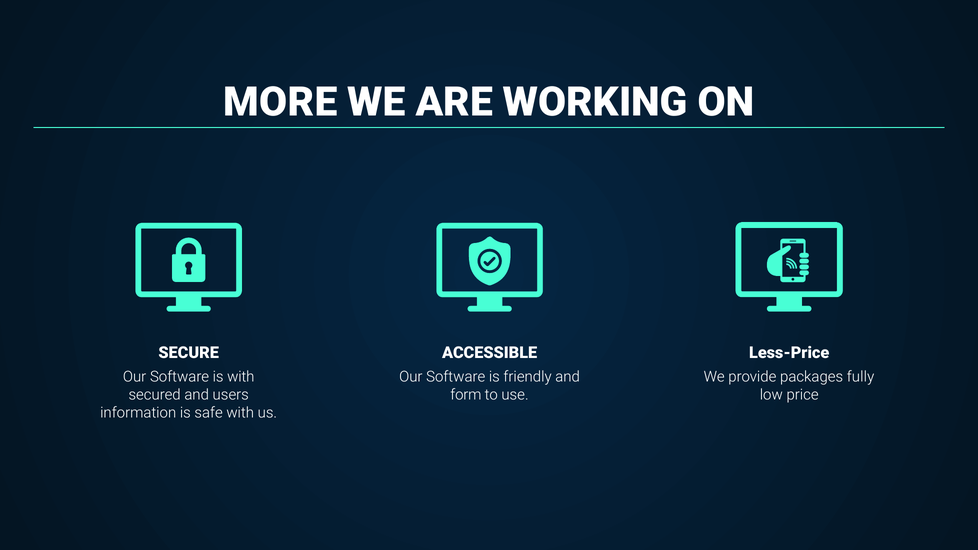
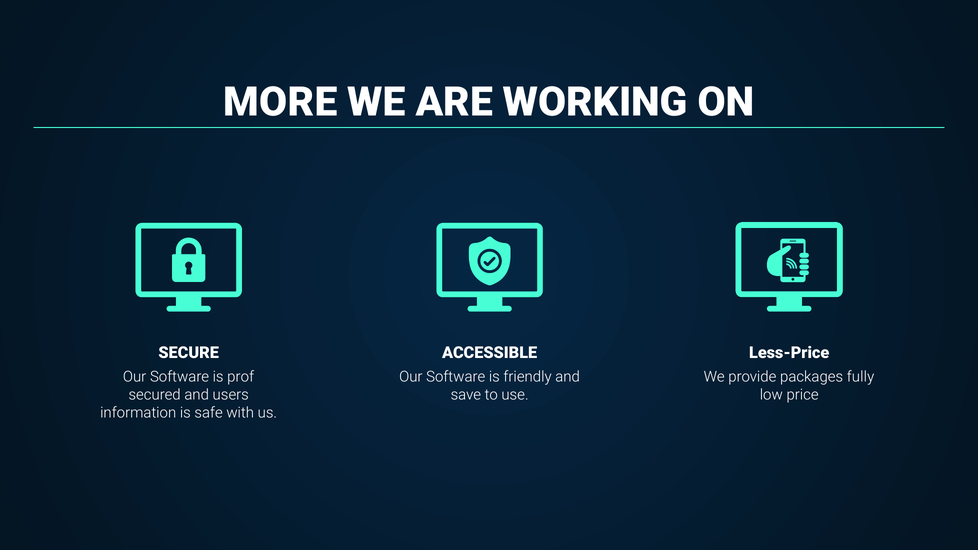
is with: with -> prof (241, 377)
form: form -> save (466, 395)
